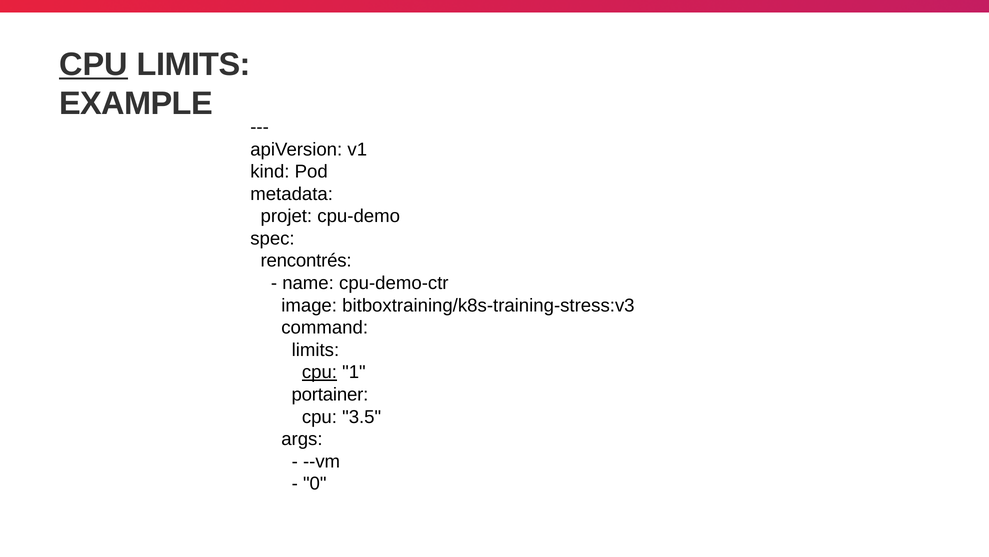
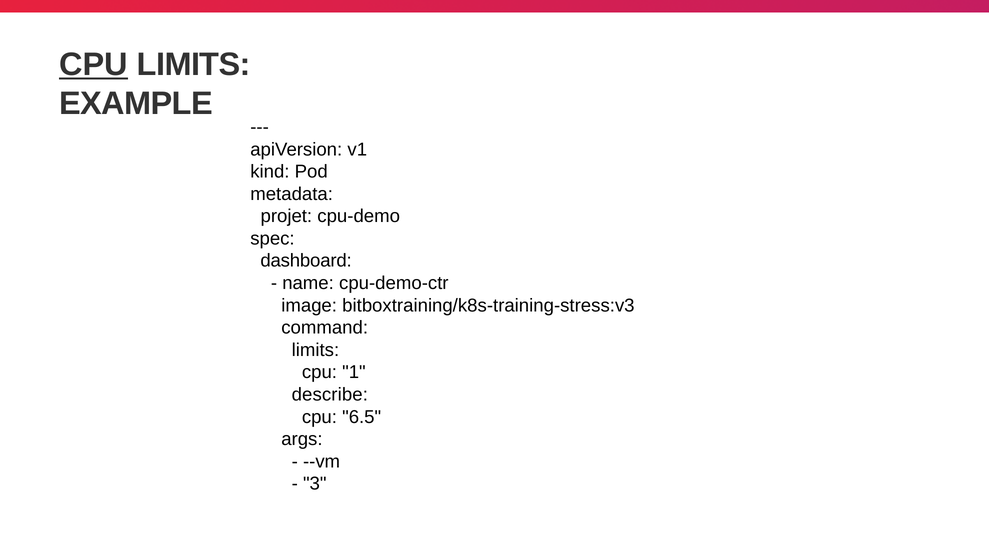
rencontrés: rencontrés -> dashboard (306, 261)
cpu underline: present -> none (319, 372)
portainer: portainer -> describe (330, 395)
3.5: 3.5 -> 6.5 (362, 417)
0: 0 -> 3 (315, 484)
